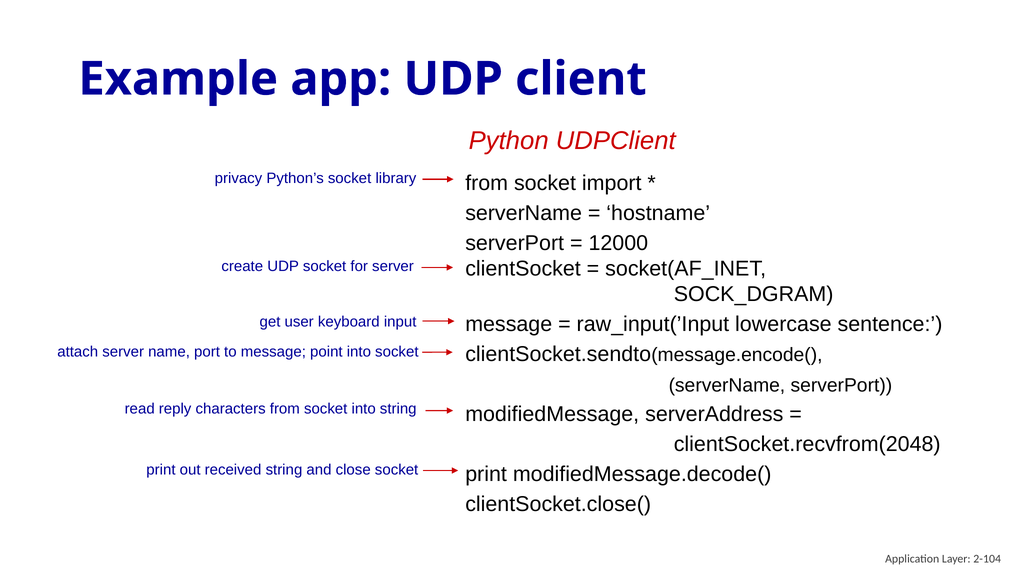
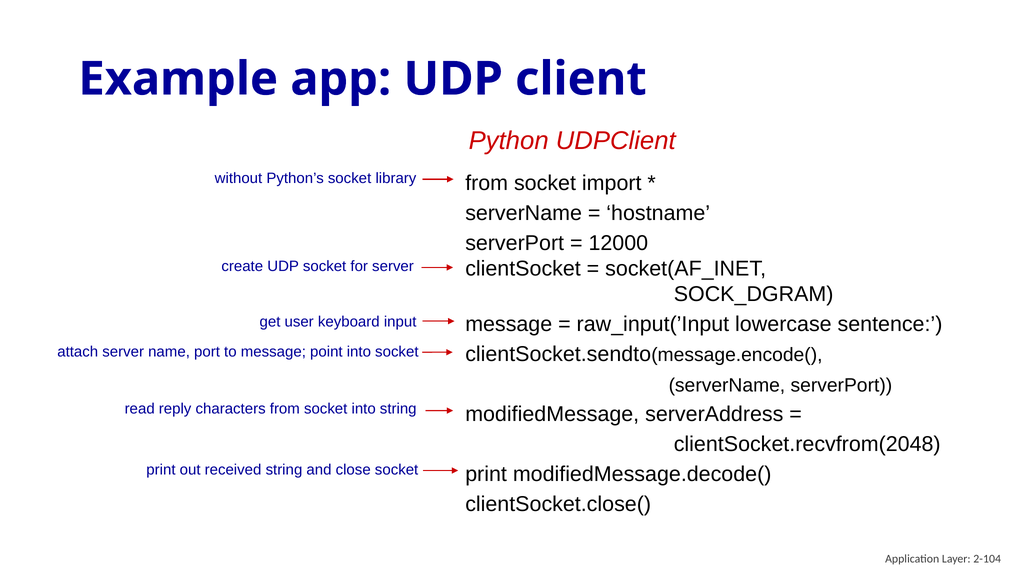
privacy: privacy -> without (238, 179)
